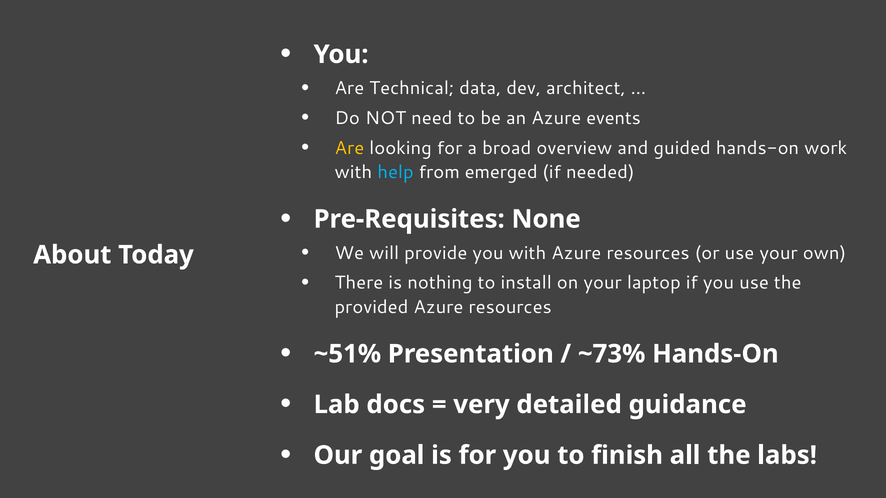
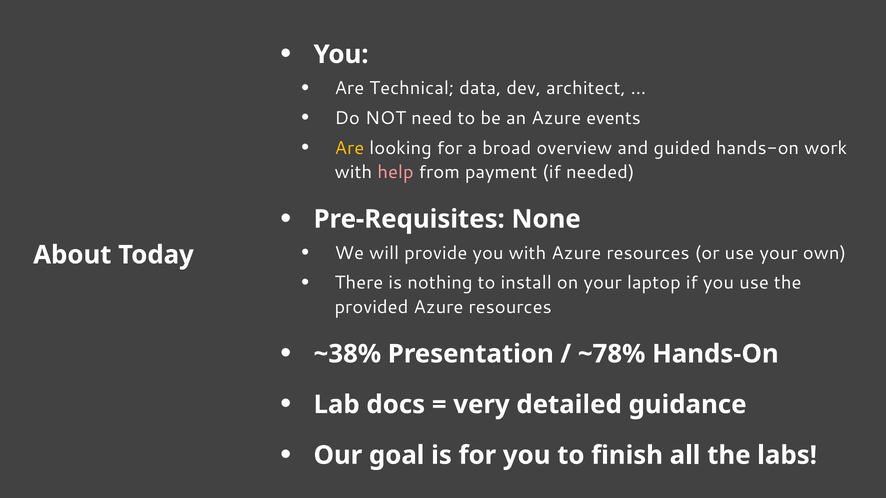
help colour: light blue -> pink (395, 172)
emerged: emerged -> payment (501, 172)
~51%: ~51% -> ~38% (347, 354)
~73%: ~73% -> ~78% (612, 354)
